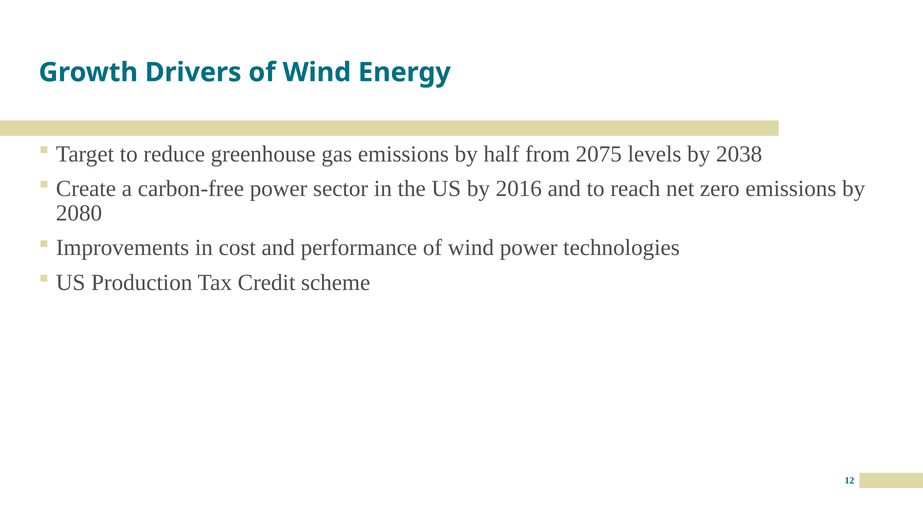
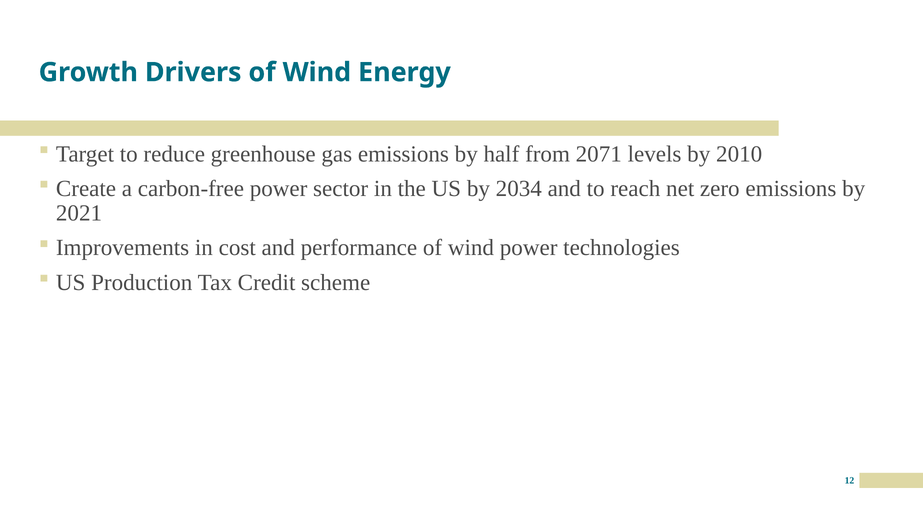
2075: 2075 -> 2071 (599, 154)
2038: 2038 -> 2010 (739, 154)
2016: 2016 -> 2034 (519, 189)
2080: 2080 -> 2021 (79, 213)
